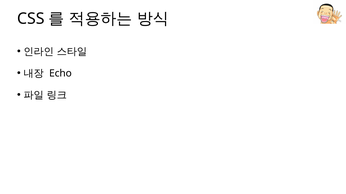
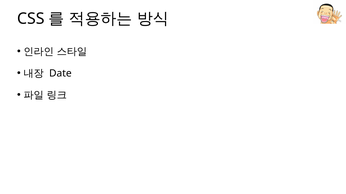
Echo: Echo -> Date (60, 74)
